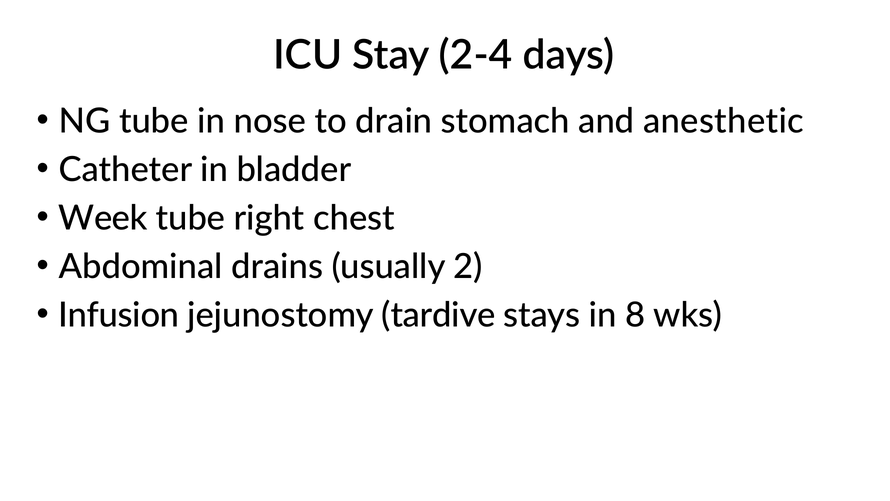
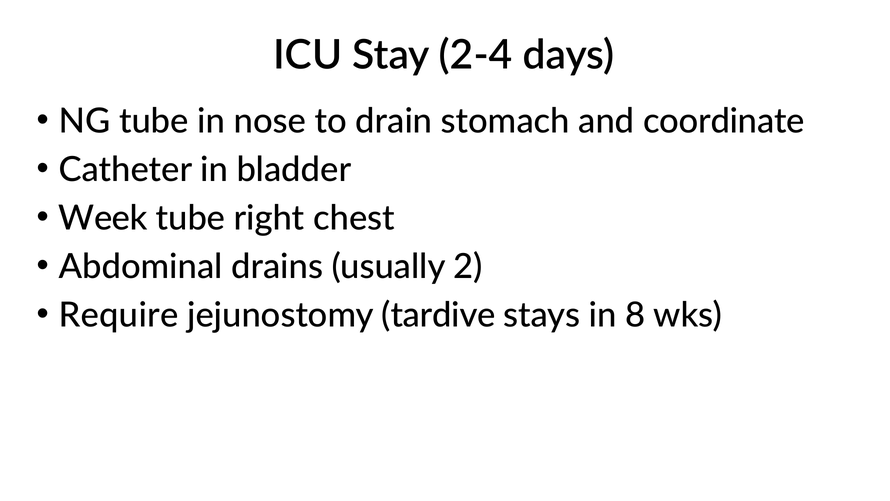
anesthetic: anesthetic -> coordinate (724, 121)
Infusion: Infusion -> Require (119, 315)
